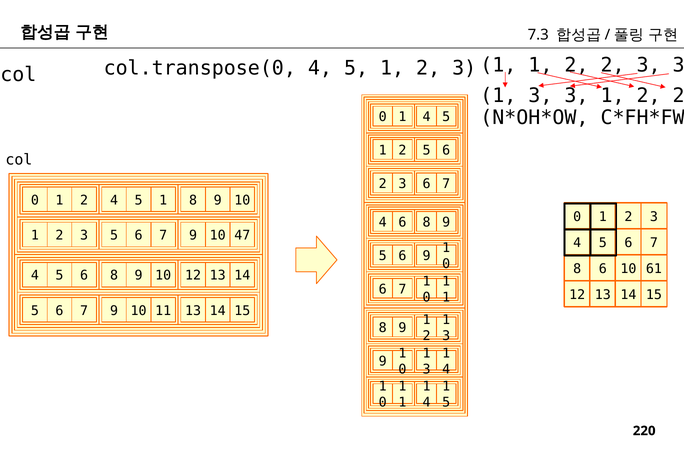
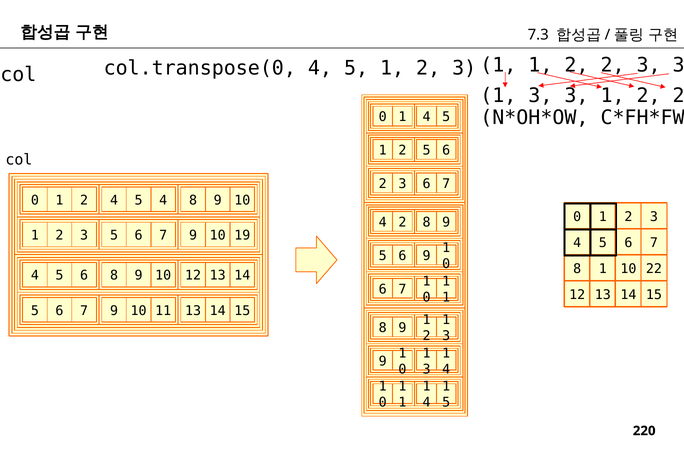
2 4 5 1: 1 -> 4 (163, 200)
4 6: 6 -> 2 (402, 223)
47: 47 -> 19 (242, 236)
8 6: 6 -> 1 (603, 269)
61: 61 -> 22 (654, 269)
